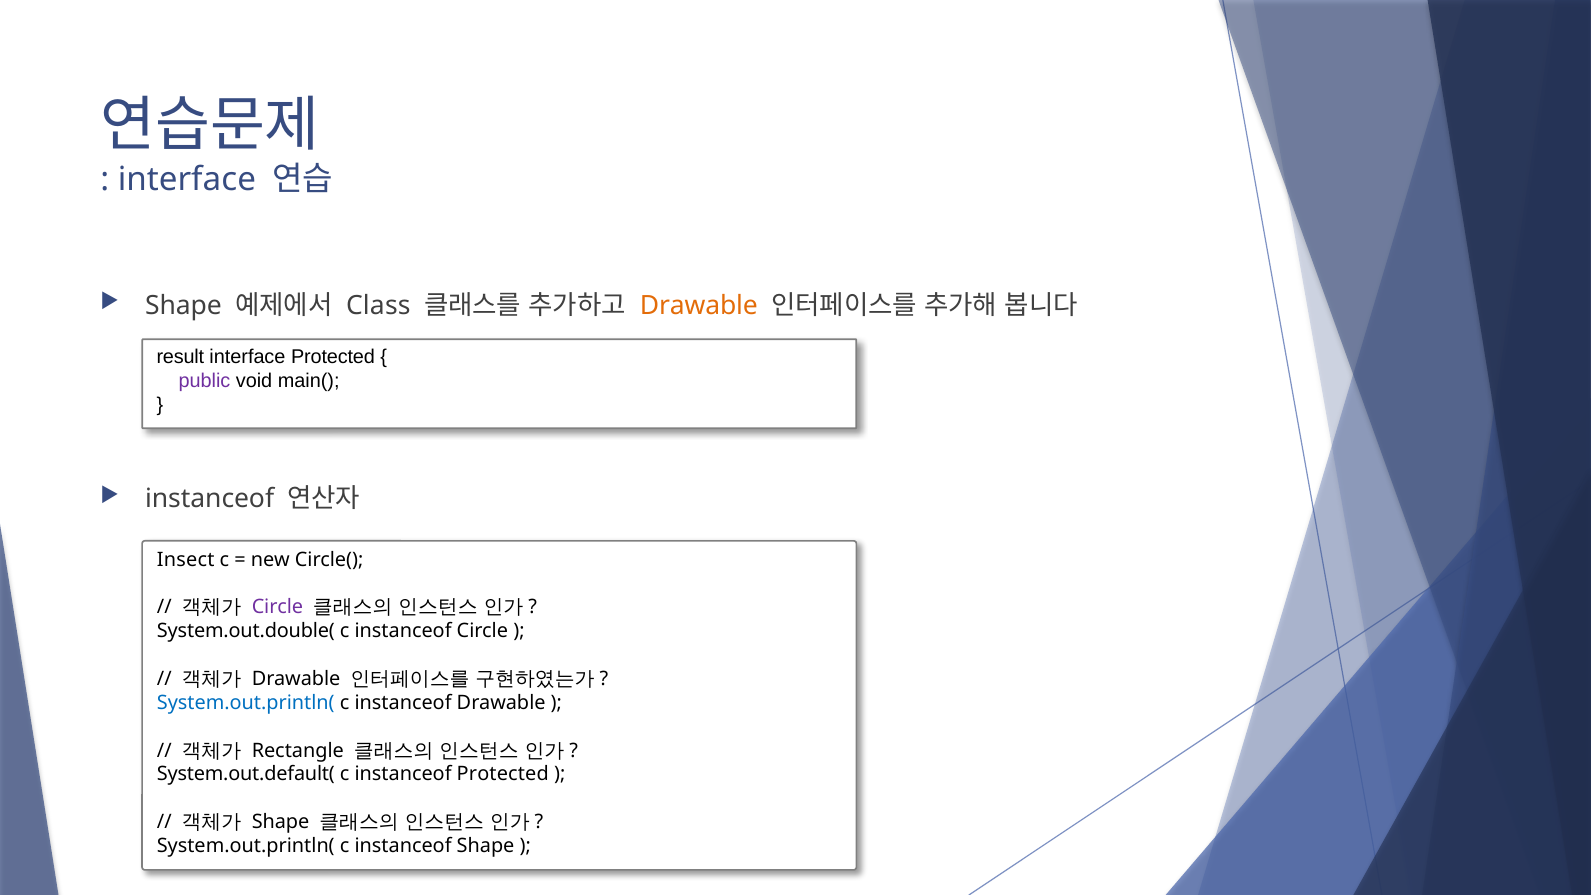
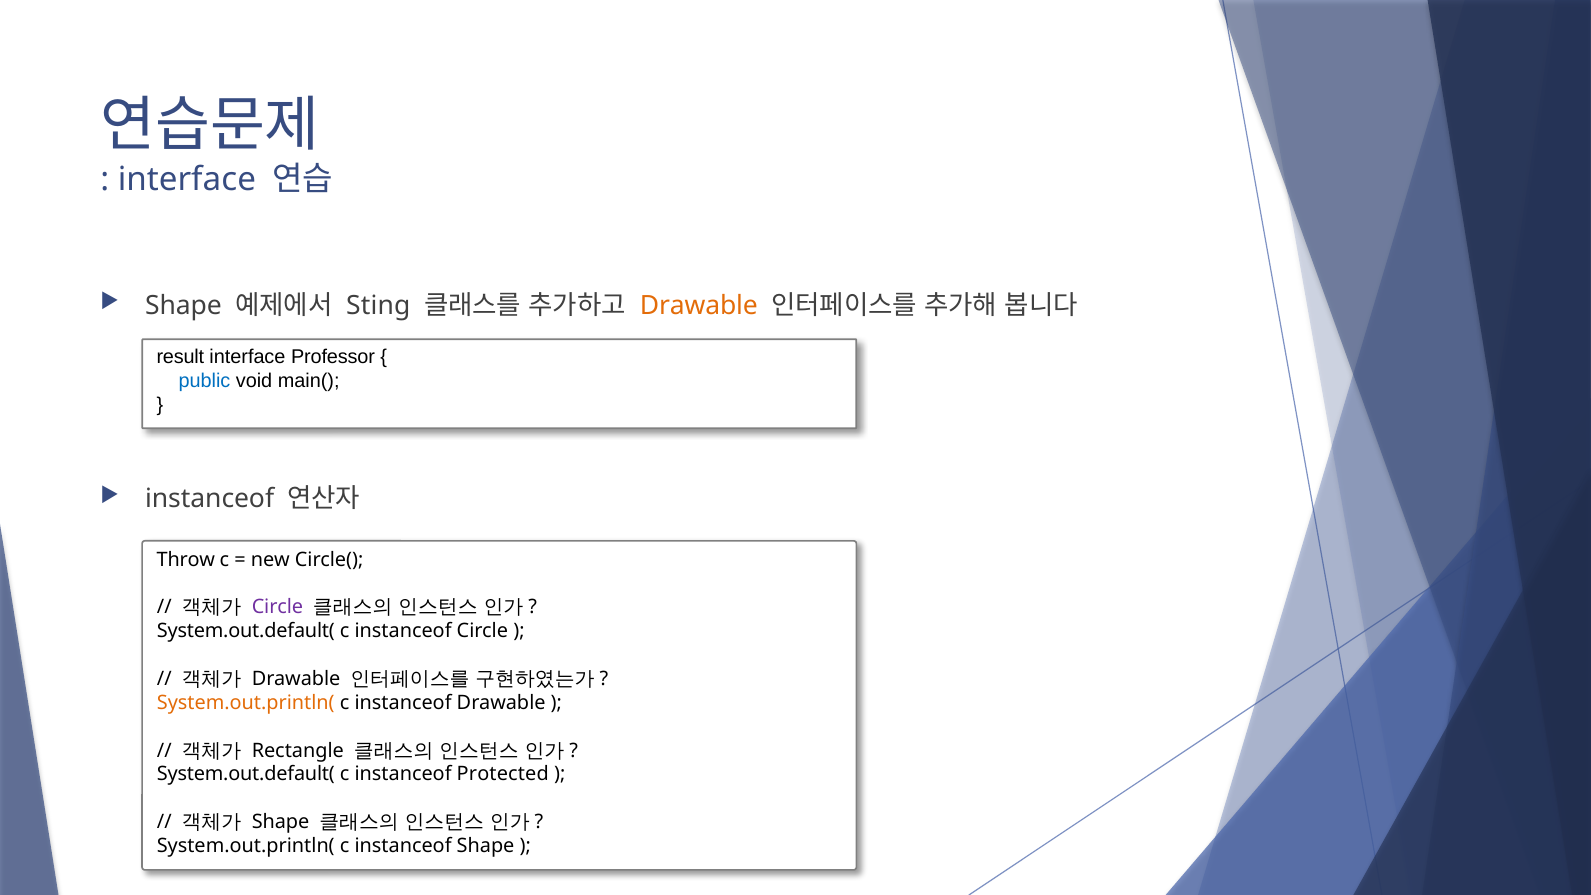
Class: Class -> Sting (378, 306)
interface Protected: Protected -> Professor (333, 357)
public colour: purple -> blue (205, 381)
Insect: Insect -> Throw (186, 560)
System.out.double(: System.out.double( -> System.out.default( (246, 631)
System.out.println( colour: blue -> orange (246, 703)
